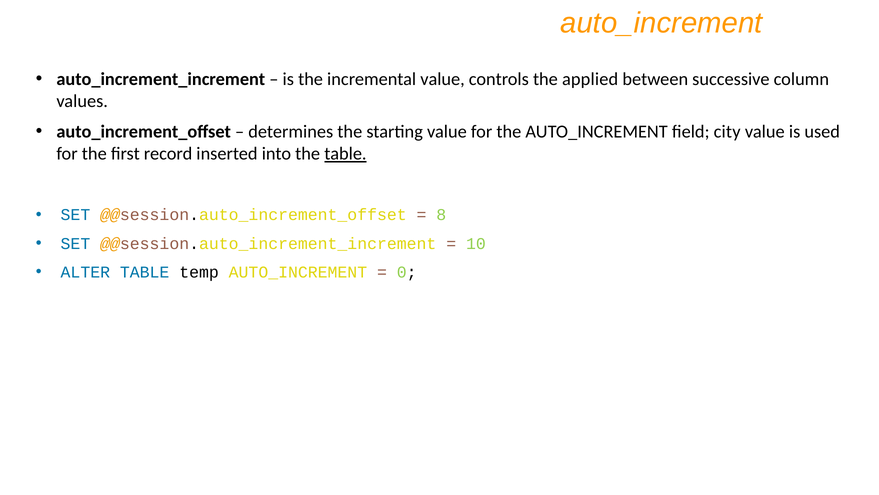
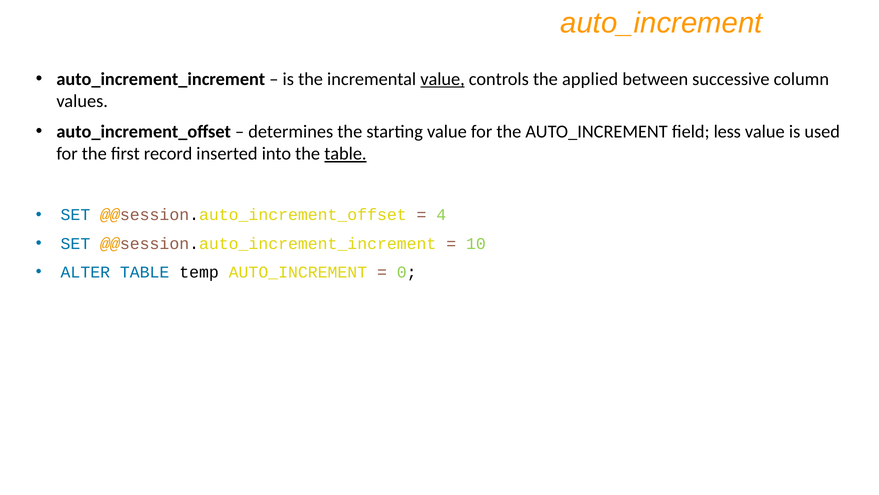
value underline: none -> present (443, 79)
city: city -> less (727, 132)
8: 8 -> 4 (441, 215)
